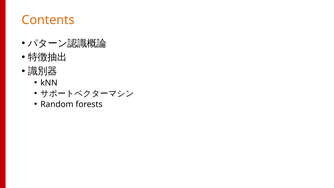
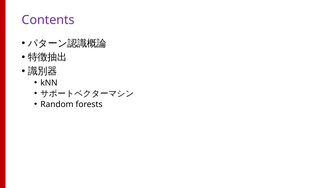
Contents colour: orange -> purple (48, 20)
